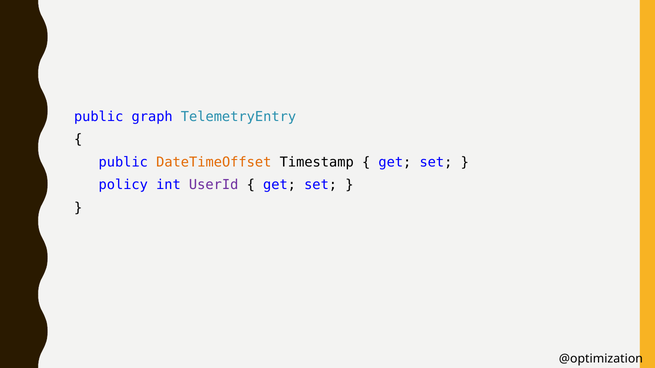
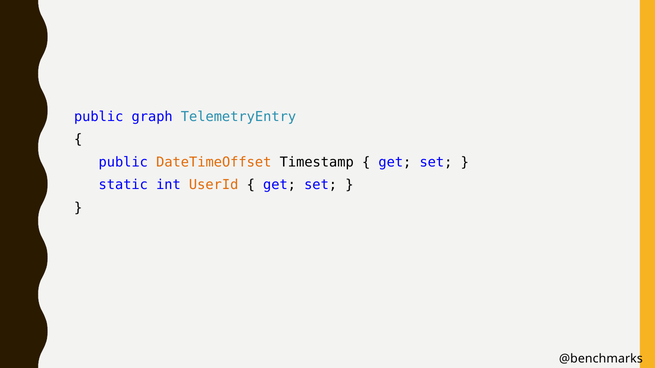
policy: policy -> static (123, 185)
UserId colour: purple -> orange (214, 185)
@optimization: @optimization -> @benchmarks (601, 359)
